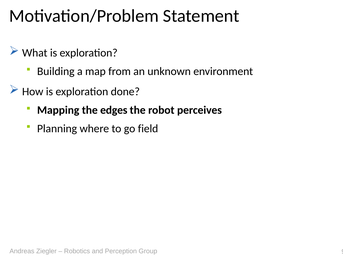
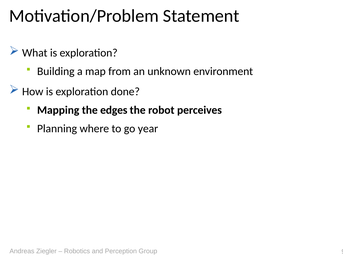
field: field -> year (148, 129)
